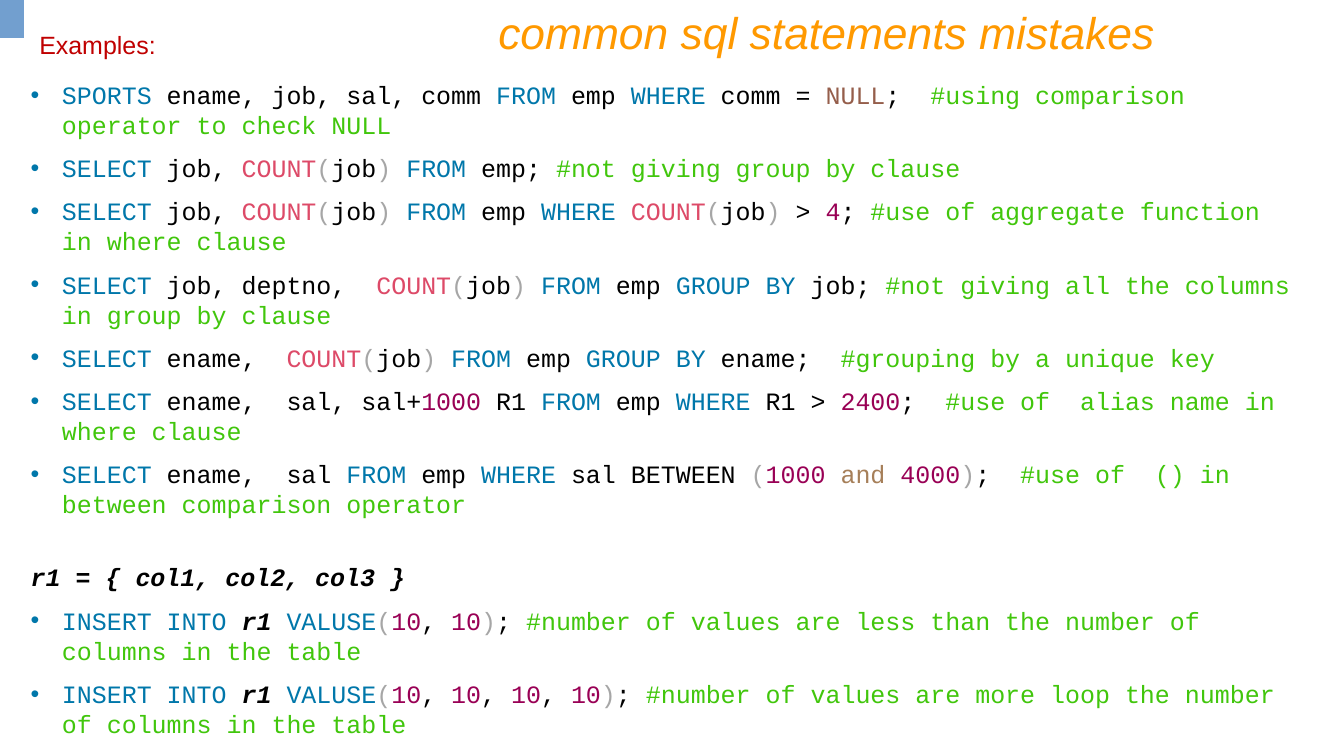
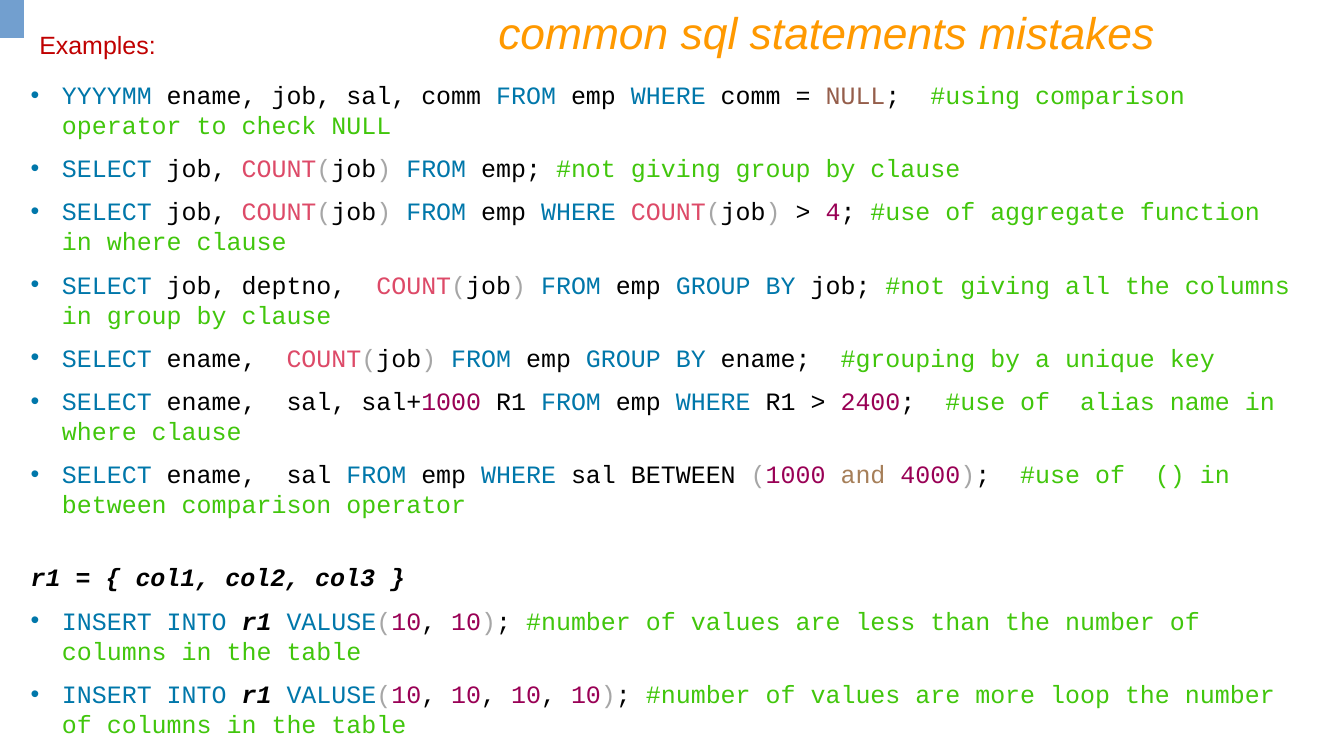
SPORTS: SPORTS -> YYYYMM (107, 96)
